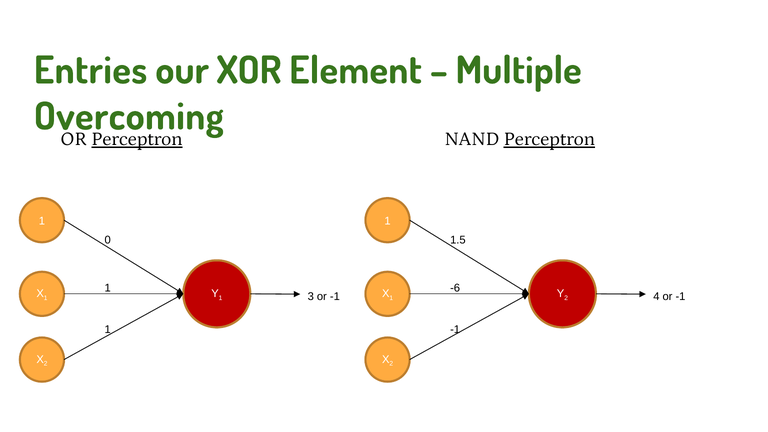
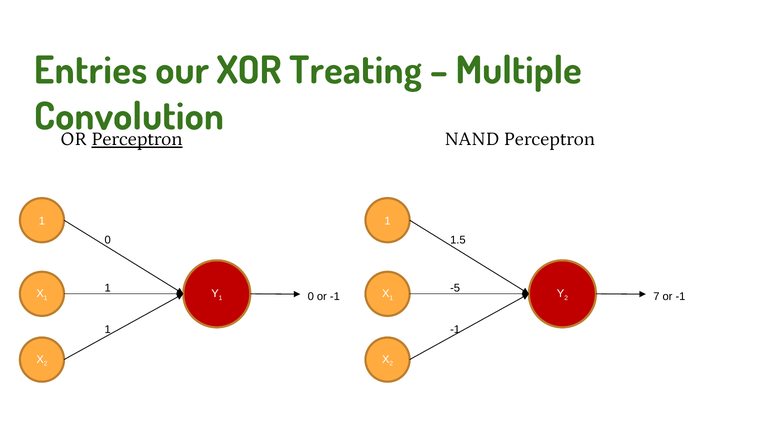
Element: Element -> Treating (356, 71)
Overcoming: Overcoming -> Convolution (129, 117)
Perceptron underline: present -> none (549, 139)
-6: -6 -> -5 (455, 288)
1 3: 3 -> 0 (311, 296)
4: 4 -> 7 (656, 296)
